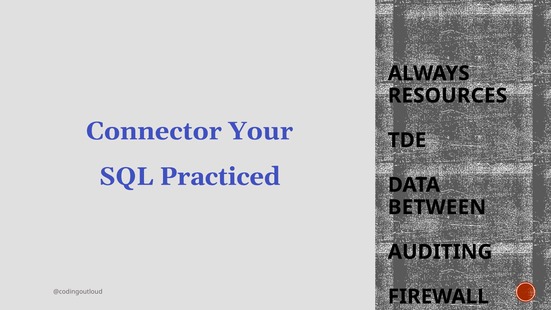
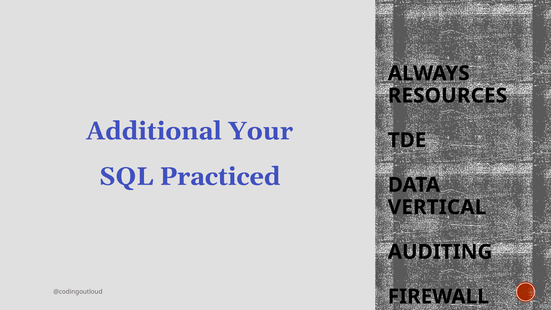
Connector: Connector -> Additional (154, 131)
BETWEEN: BETWEEN -> VERTICAL (437, 207)
